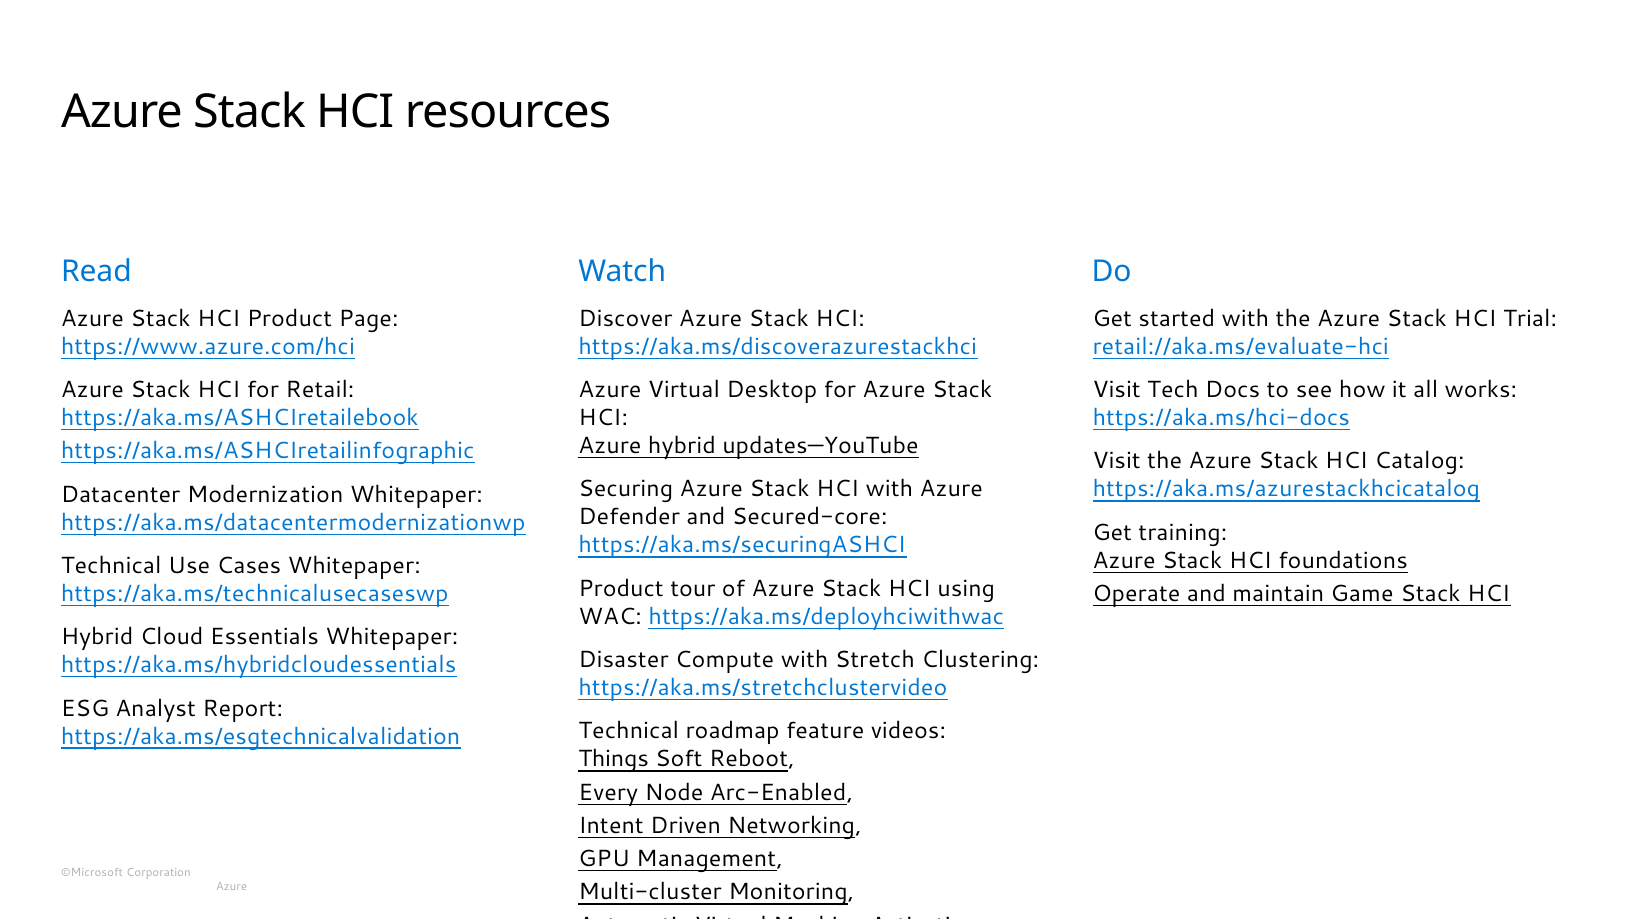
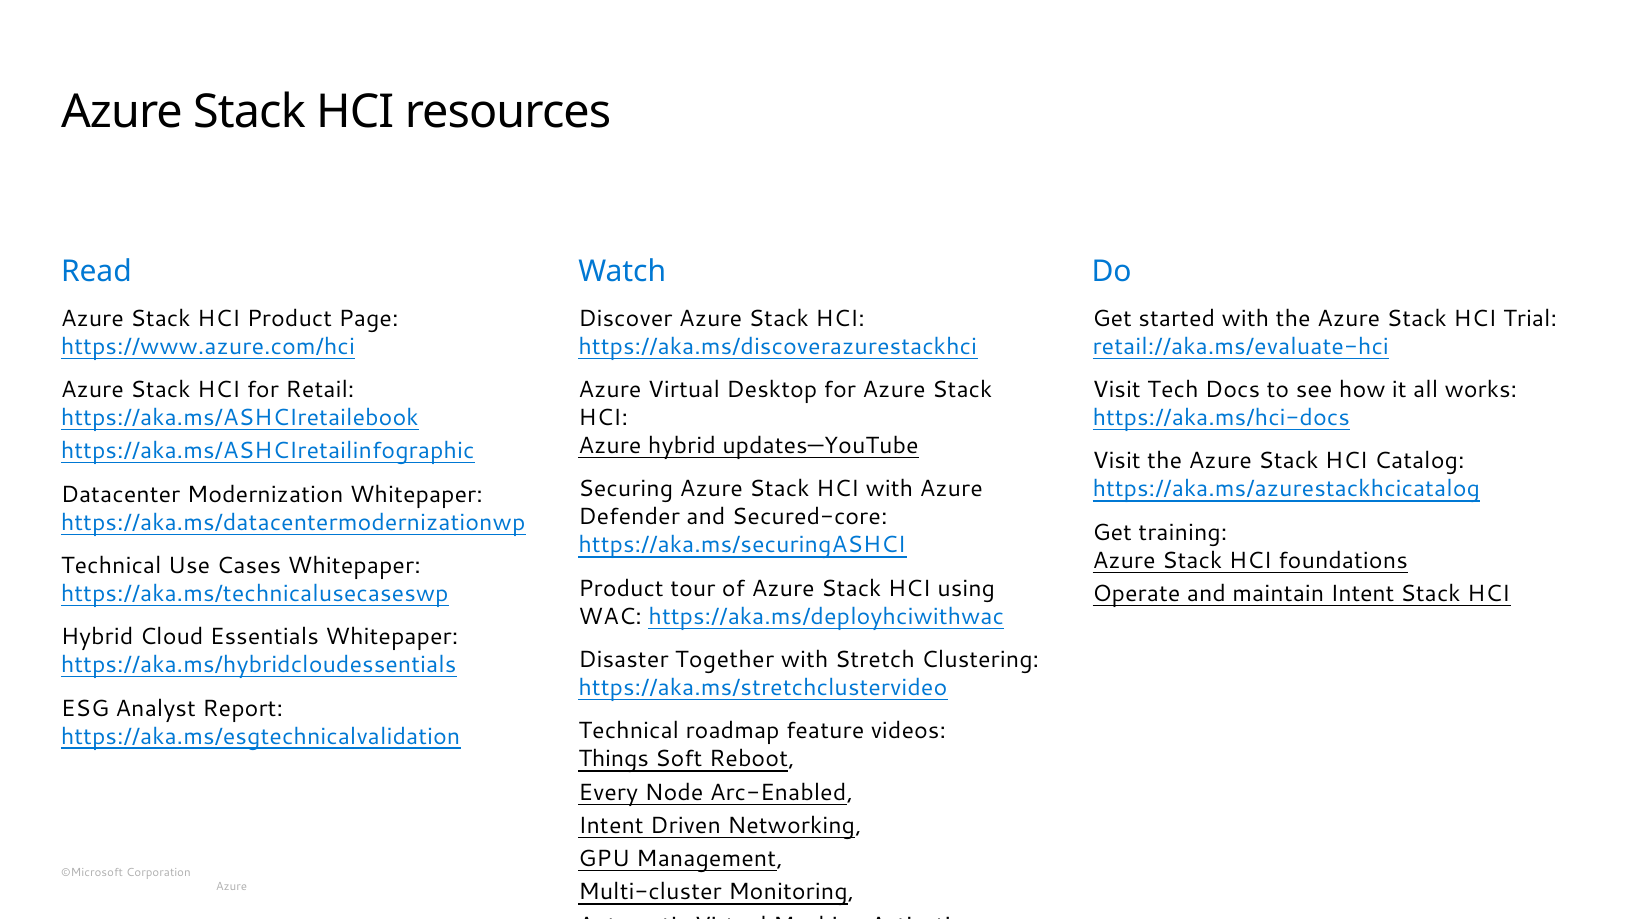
maintain Game: Game -> Intent (1362, 593)
Compute: Compute -> Together (725, 659)
